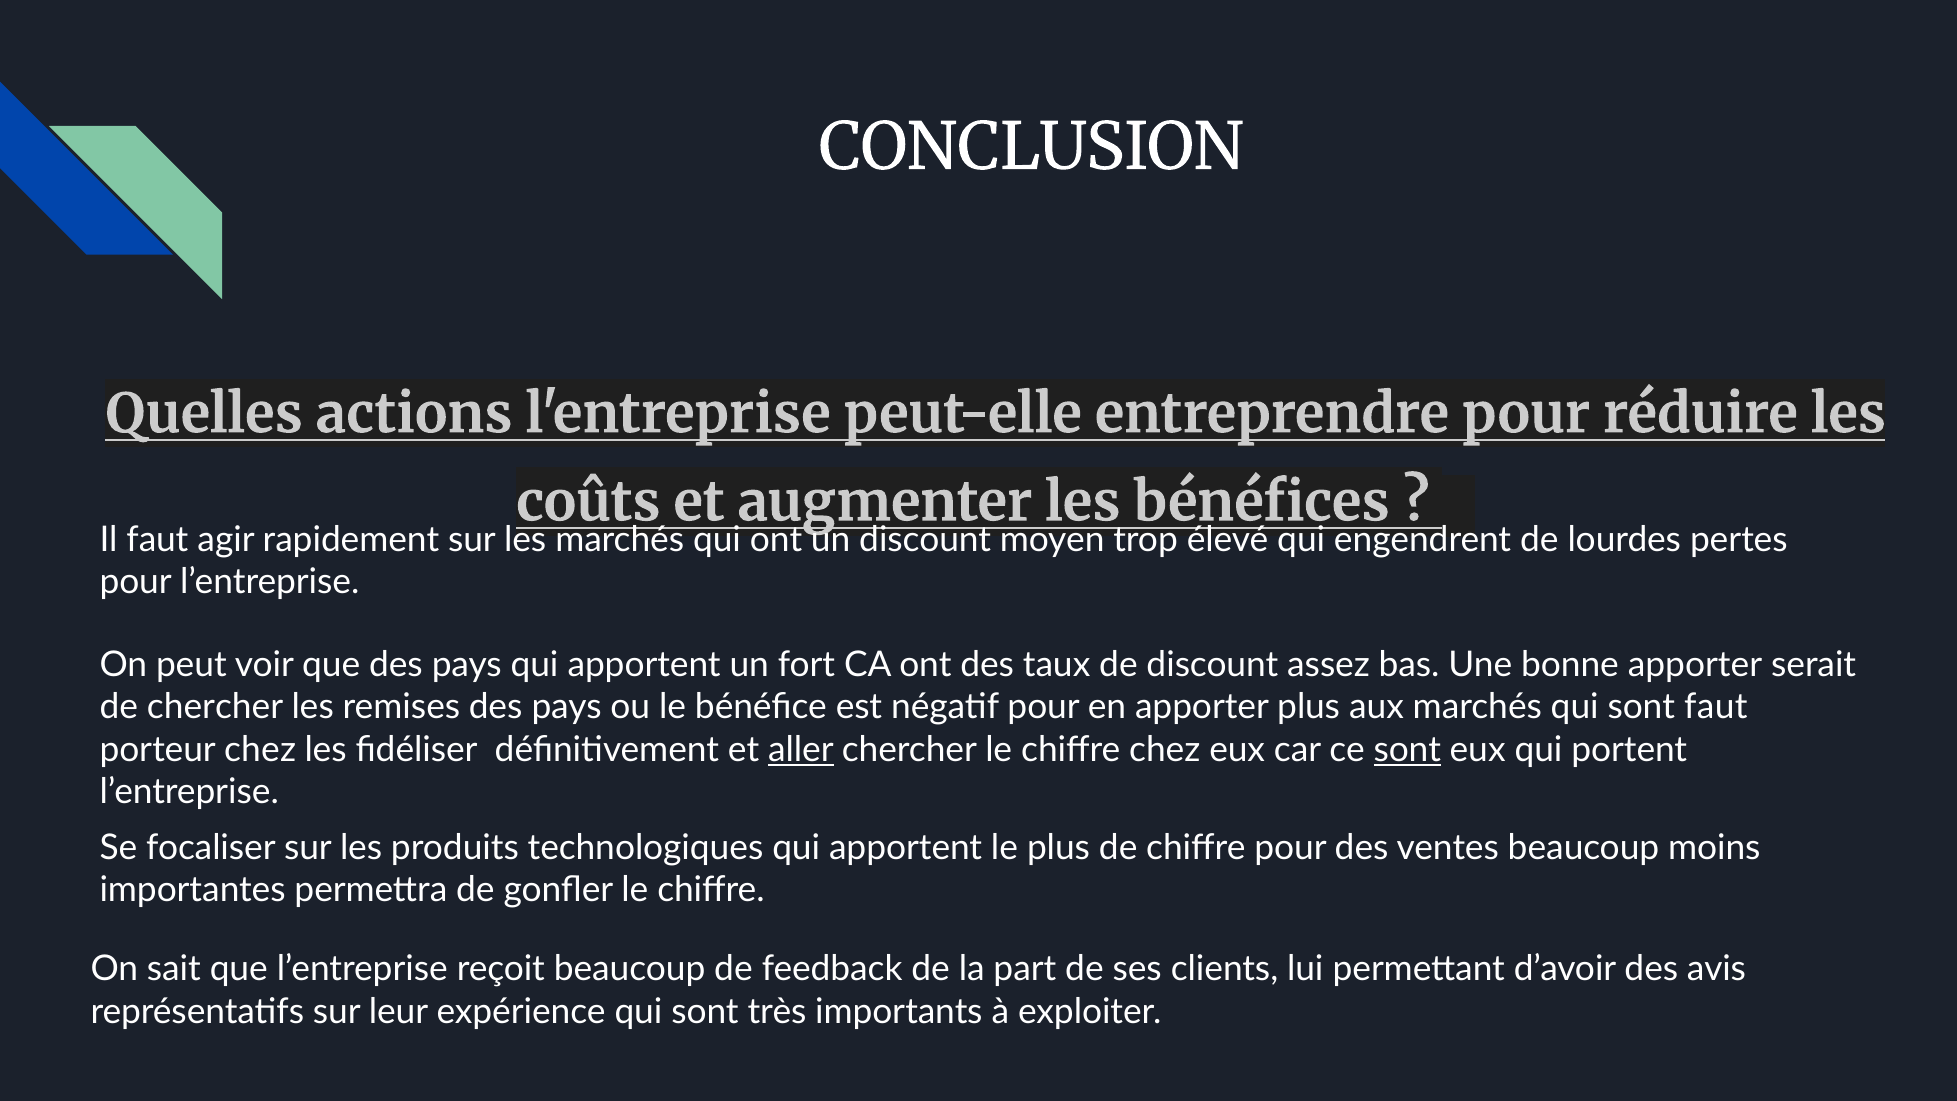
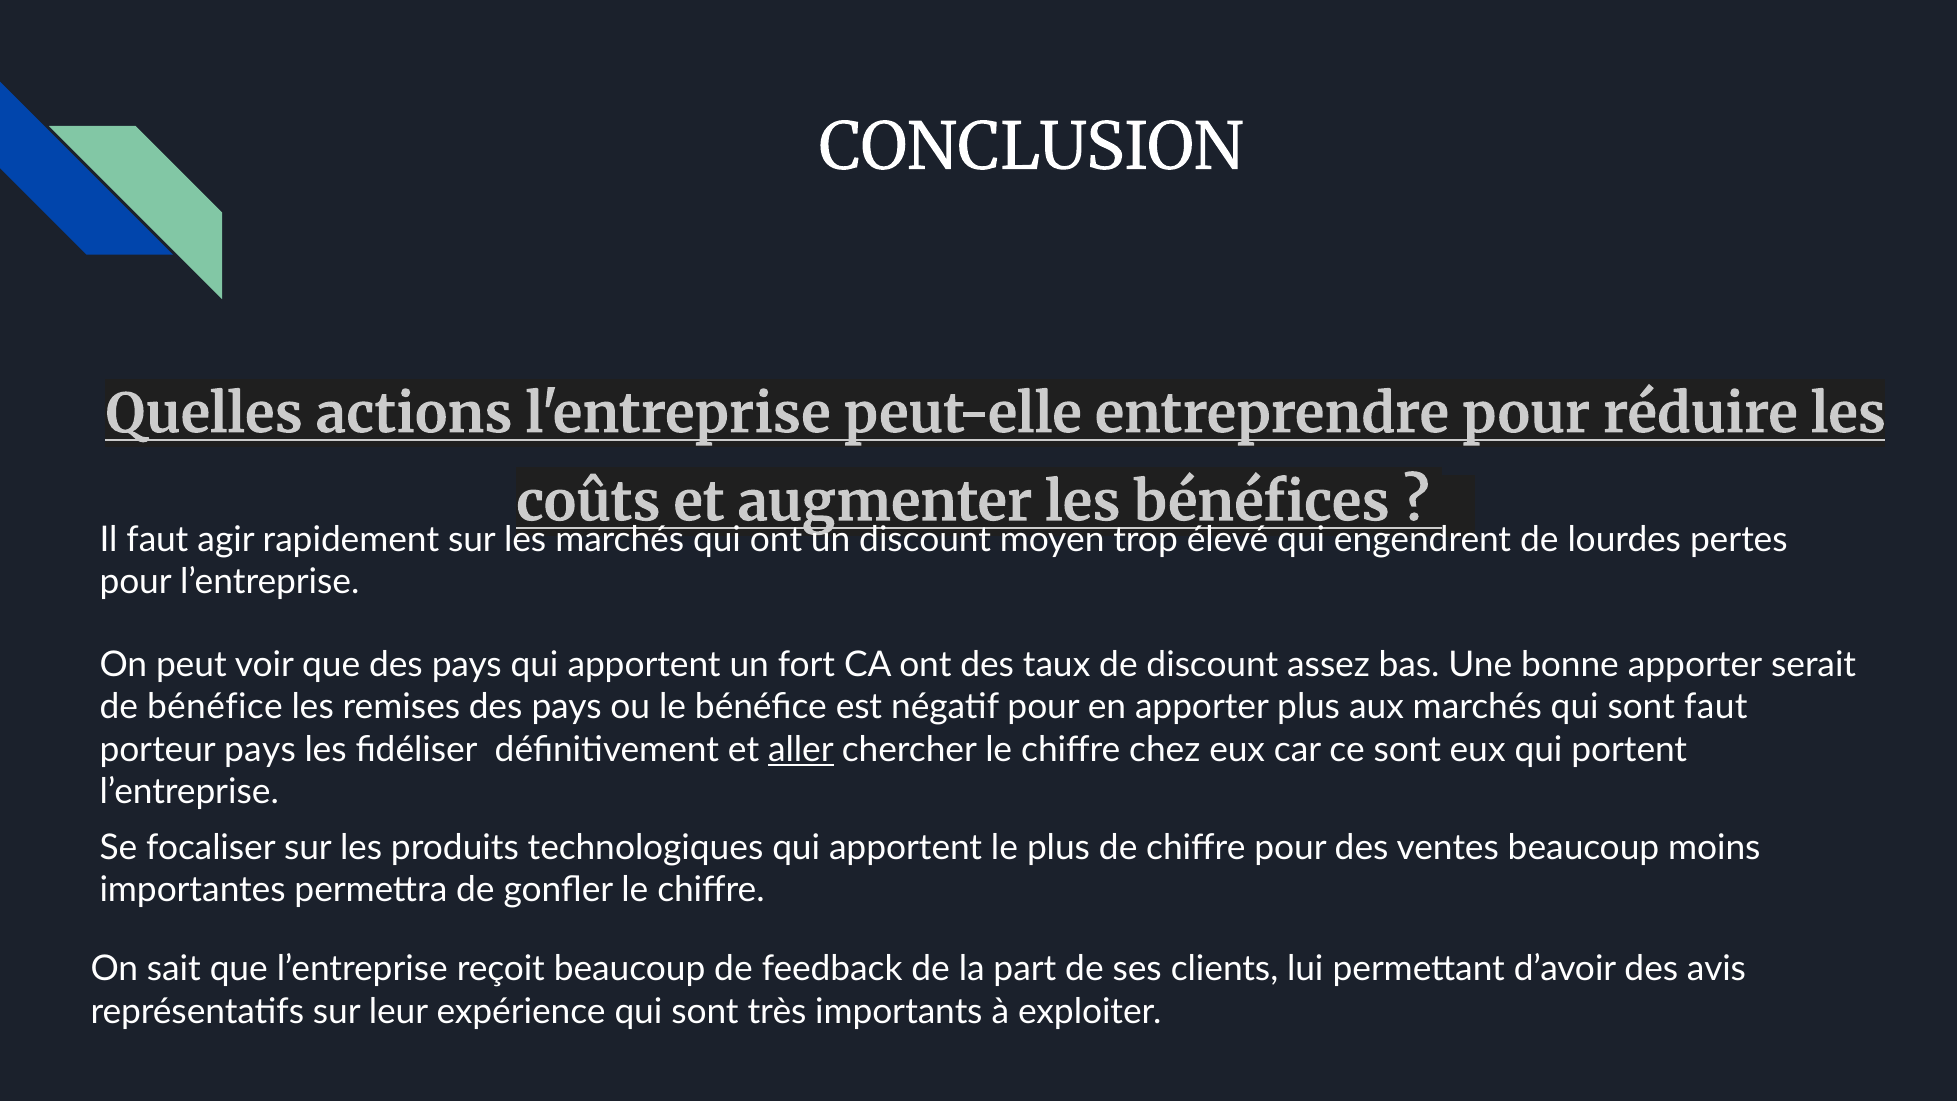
de chercher: chercher -> bénéfice (215, 707)
porteur chez: chez -> pays (260, 749)
sont underline: present -> none (1407, 749)
